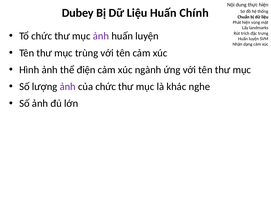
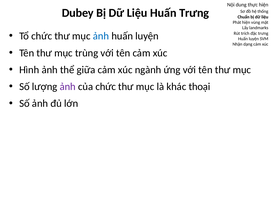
Huấn Chính: Chính -> Trưng (194, 13)
ảnh colour: purple -> blue (101, 36)
điện: điện -> giữa (86, 70)
nghe: nghe -> thoại (200, 86)
